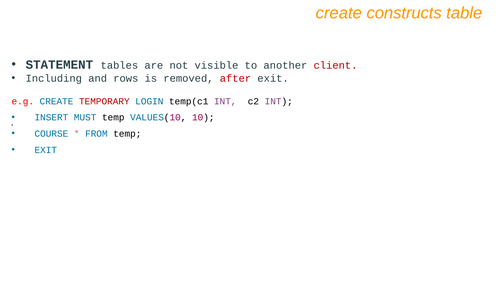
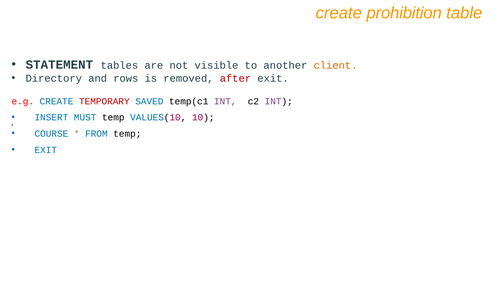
constructs: constructs -> prohibition (404, 13)
client colour: red -> orange (336, 65)
Including: Including -> Directory (54, 78)
LOGIN: LOGIN -> SAVED (149, 101)
